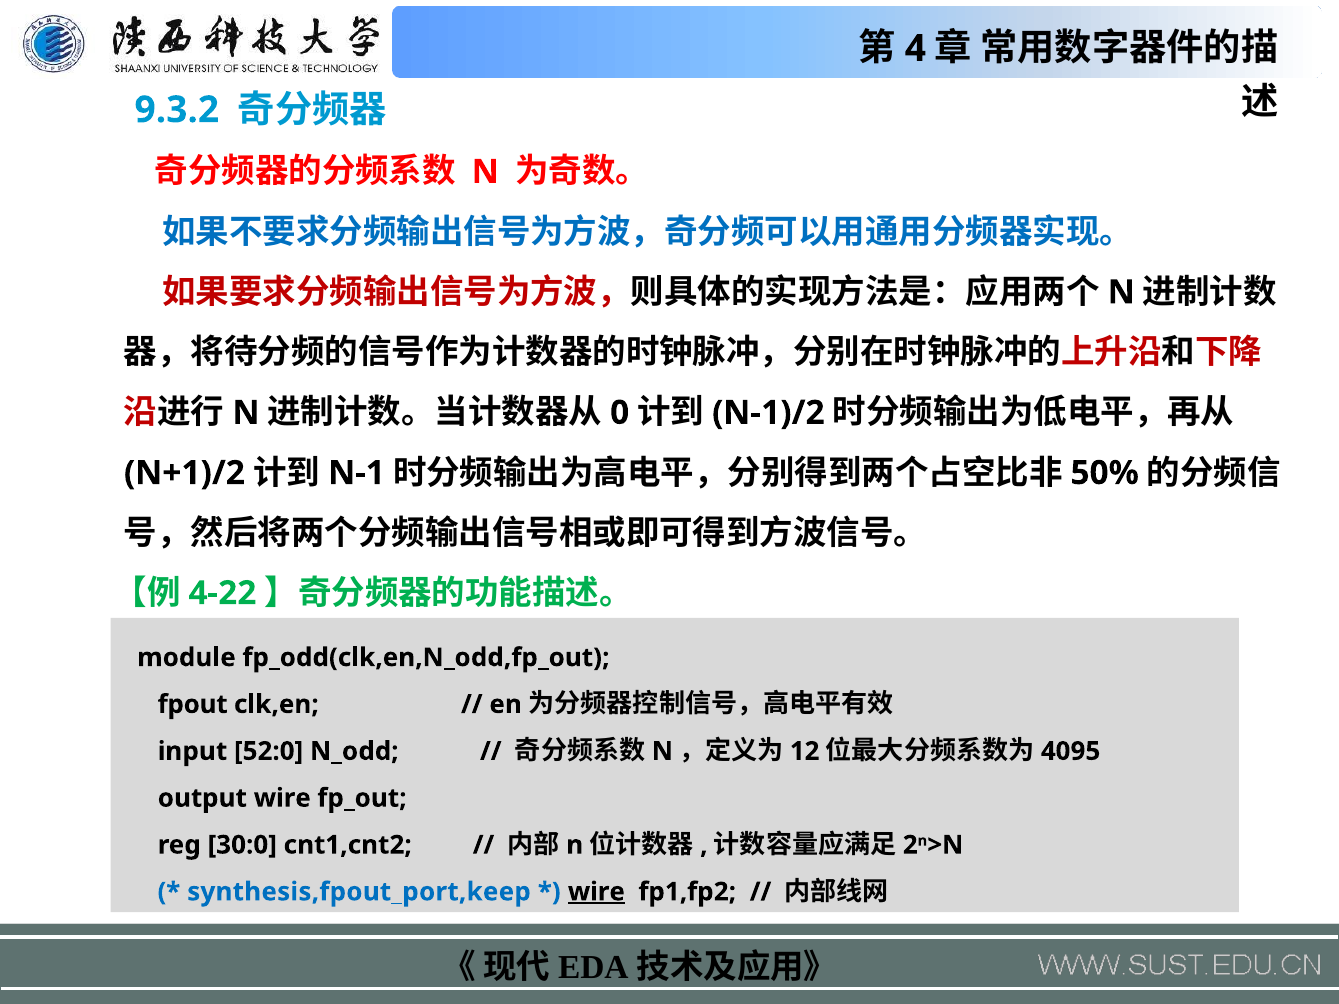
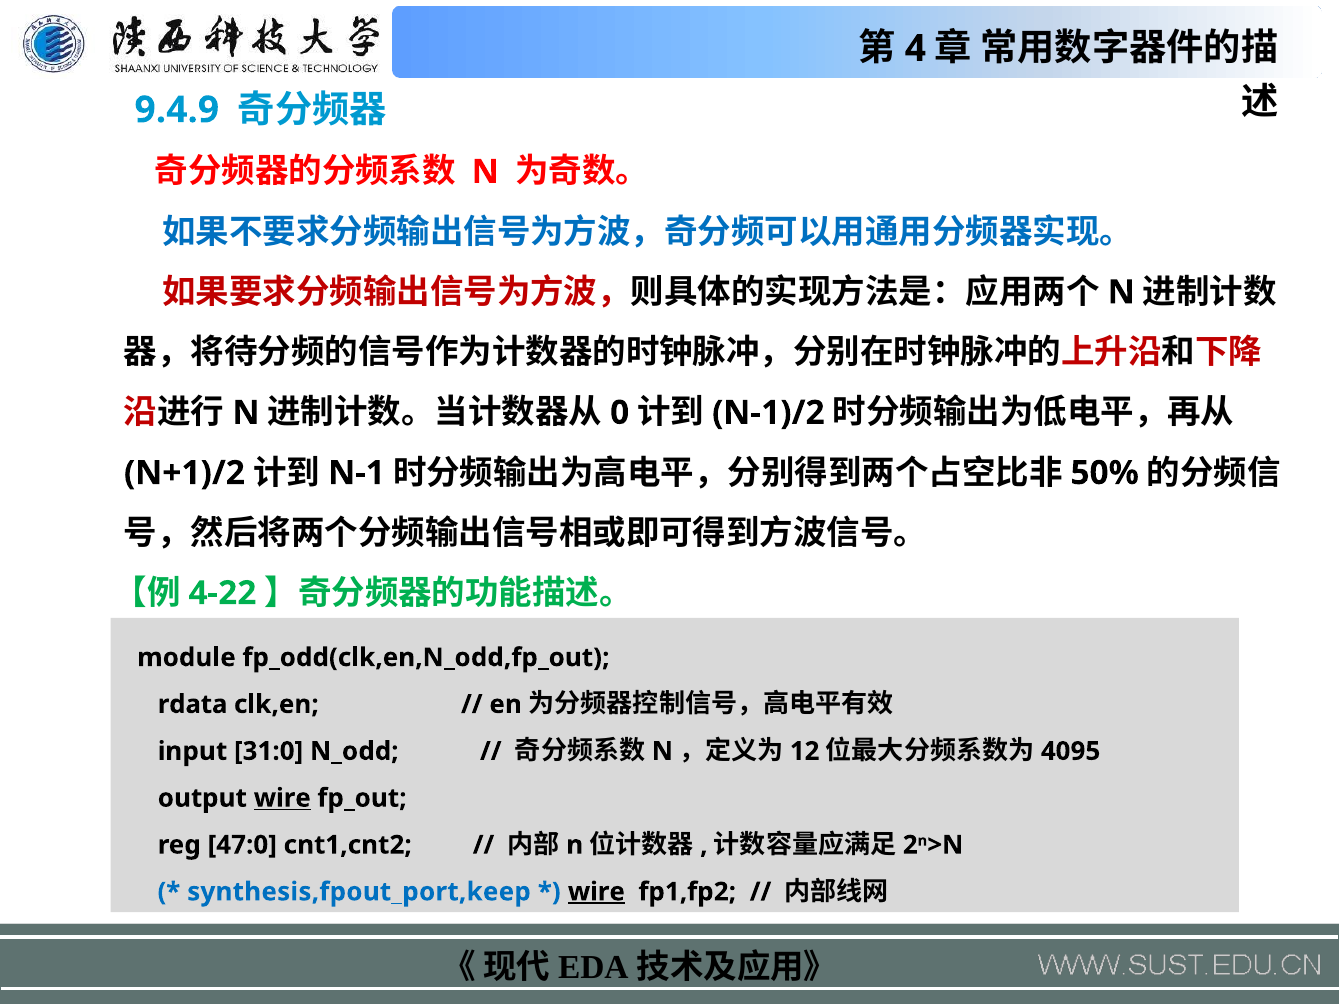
9.3.2: 9.3.2 -> 9.4.9 (177, 110)
fpout: fpout -> rdata (193, 705)
52:0: 52:0 -> 31:0 (269, 751)
wire underline: none -> present (282, 798)
30:0: 30:0 -> 47:0 (242, 845)
